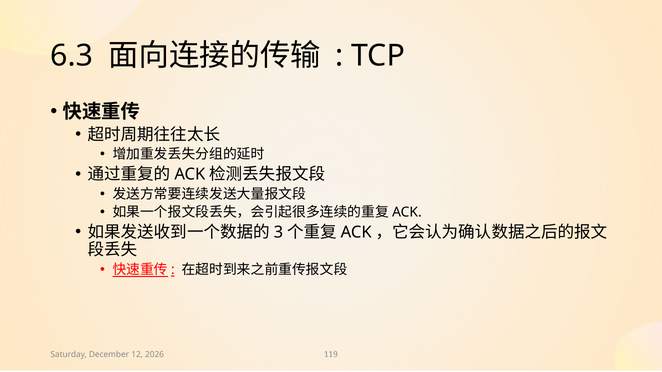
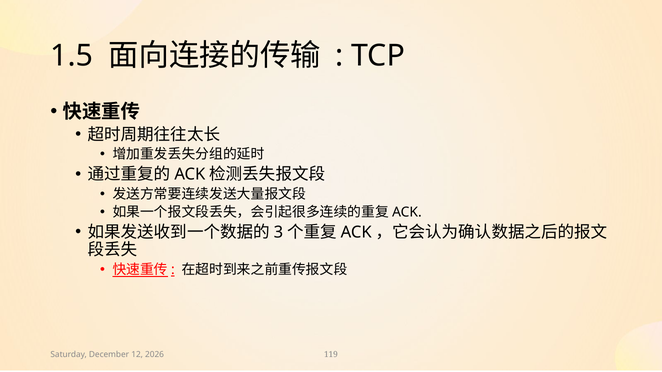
6.3: 6.3 -> 1.5 (72, 56)
